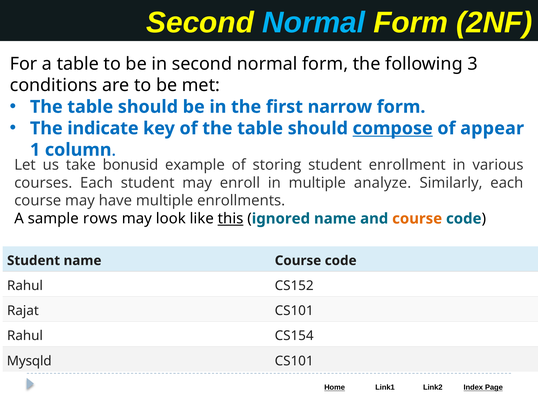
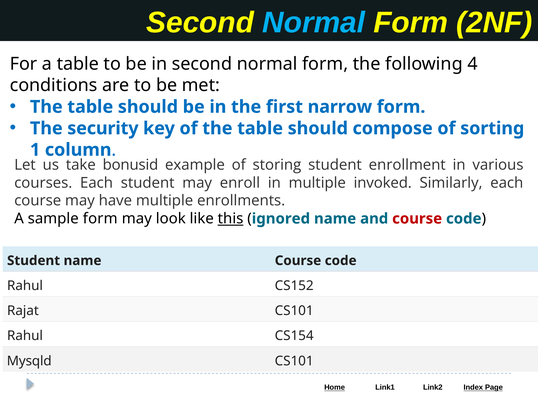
3: 3 -> 4 (472, 64)
indicate: indicate -> security (103, 129)
compose underline: present -> none (393, 129)
appear: appear -> sorting (492, 129)
analyze: analyze -> invoked (383, 183)
sample rows: rows -> form (100, 219)
course colour: orange -> red (417, 219)
